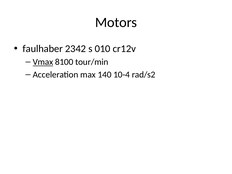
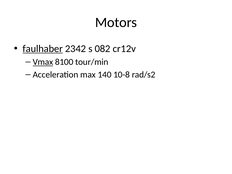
faulhaber underline: none -> present (43, 49)
010: 010 -> 082 (103, 49)
10-4: 10-4 -> 10-8 (122, 75)
